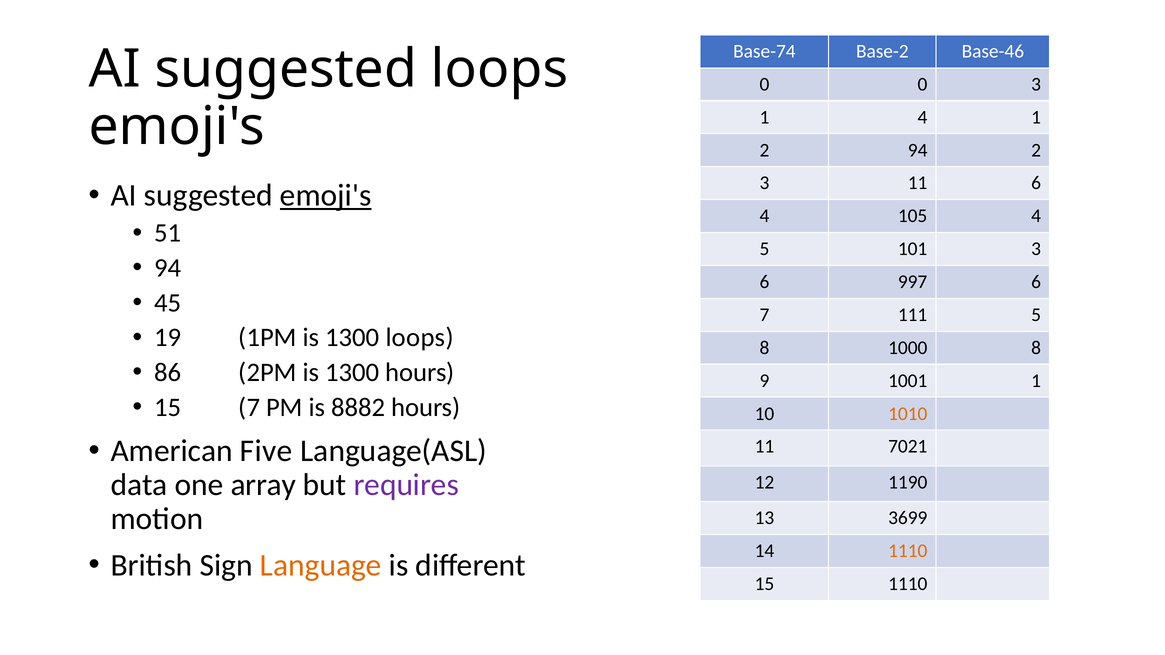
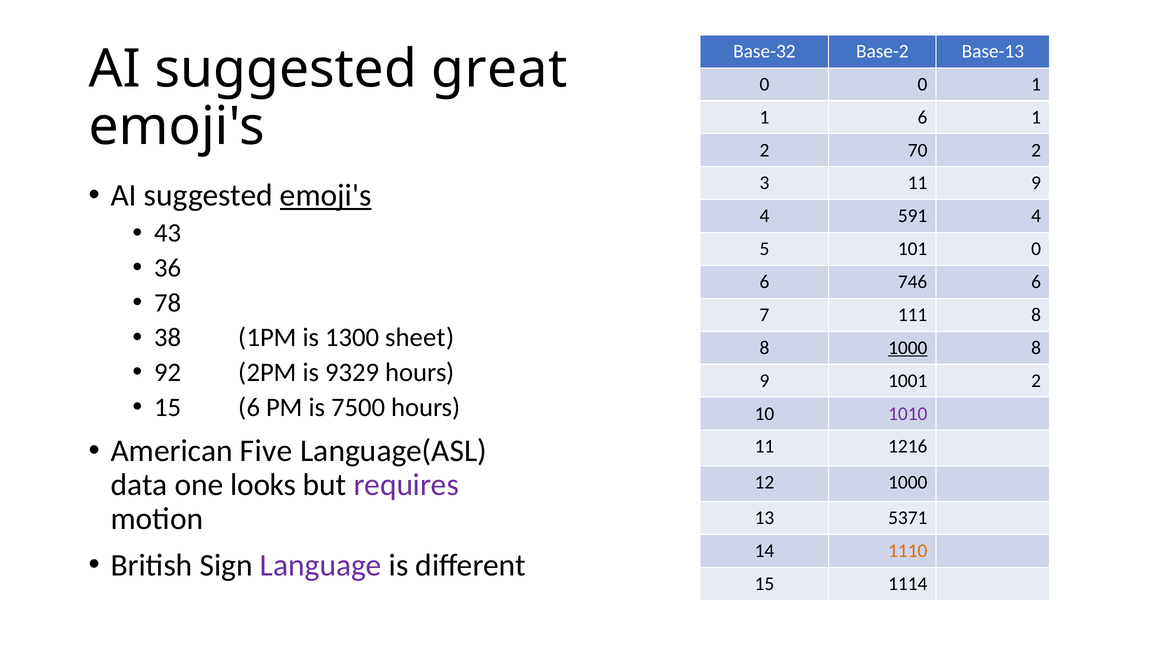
Base-74: Base-74 -> Base-32 (764, 51)
Base-46: Base-46 -> Base-13 (993, 51)
suggested loops: loops -> great (500, 69)
0 3: 3 -> 1 (1036, 84)
1 4: 4 -> 6 (923, 117)
2 94: 94 -> 70 (918, 150)
11 6: 6 -> 9 (1036, 183)
105: 105 -> 591 (913, 216)
51: 51 -> 43 (168, 233)
101 3: 3 -> 0 (1036, 249)
94: 94 -> 36 (168, 268)
997: 997 -> 746 (913, 282)
45: 45 -> 78 (168, 303)
111 5: 5 -> 8 (1036, 315)
19: 19 -> 38 (168, 338)
1300 loops: loops -> sheet (420, 338)
1000 underline: none -> present (908, 348)
86: 86 -> 92 (168, 373)
2PM is 1300: 1300 -> 9329 (352, 373)
1001 1: 1 -> 2 (1036, 381)
15 7: 7 -> 6 (249, 408)
8882: 8882 -> 7500 (358, 408)
1010 colour: orange -> purple (908, 414)
7021: 7021 -> 1216 (908, 447)
array: array -> looks (263, 485)
12 1190: 1190 -> 1000 (908, 483)
3699: 3699 -> 5371 (908, 518)
Language colour: orange -> purple (321, 565)
15 1110: 1110 -> 1114 (908, 584)
